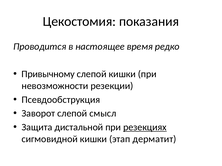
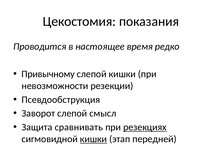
дистальной: дистальной -> сравнивать (79, 128)
кишки underline: none -> present (93, 139)
дерматит: дерматит -> передней (154, 139)
